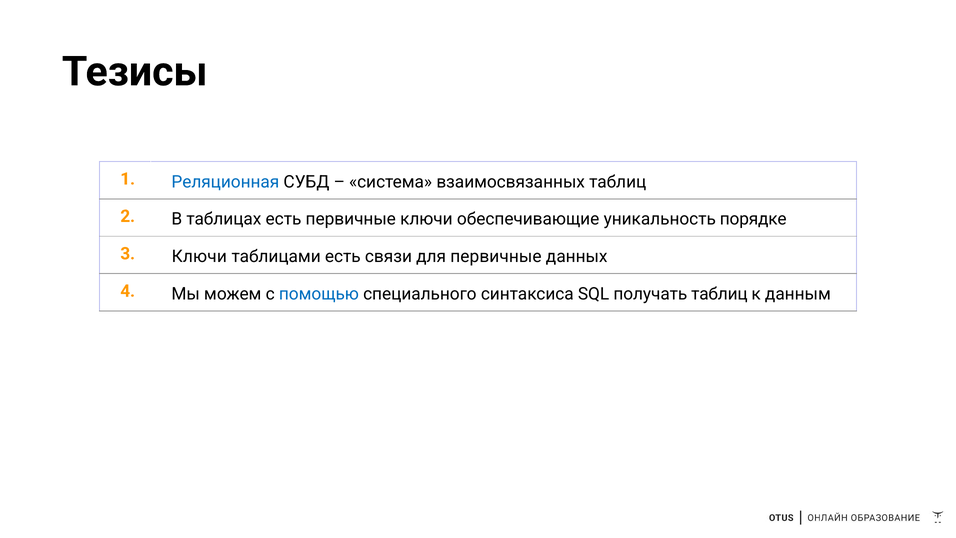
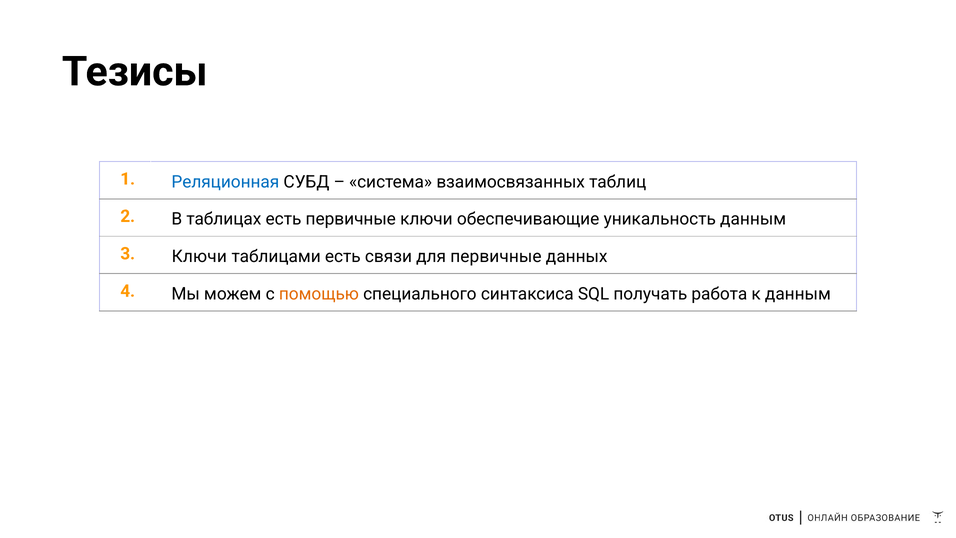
уникальность порядке: порядке -> данным (753, 219)
помощью colour: blue -> orange (319, 294)
получать таблиц: таблиц -> работа (719, 294)
